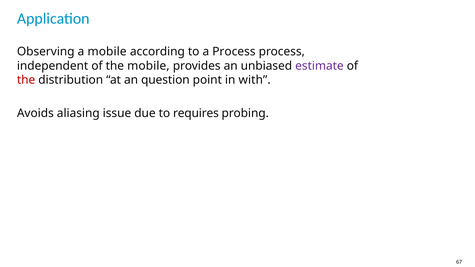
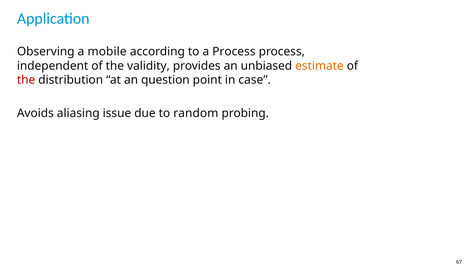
the mobile: mobile -> validity (148, 66)
estimate colour: purple -> orange (319, 66)
with: with -> case (255, 80)
requires: requires -> random (196, 113)
